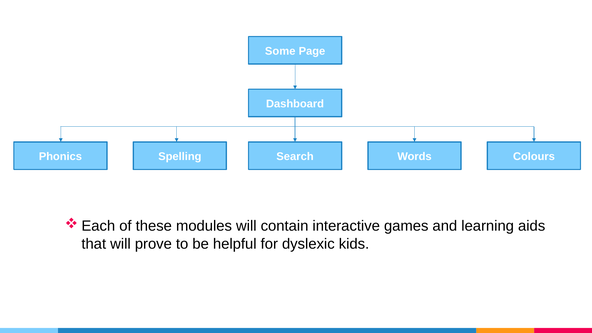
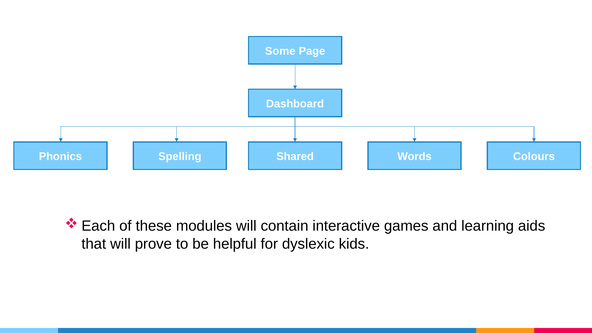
Search: Search -> Shared (295, 156)
